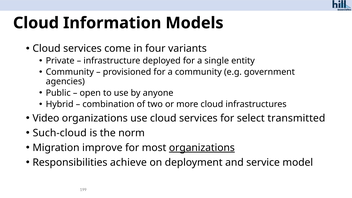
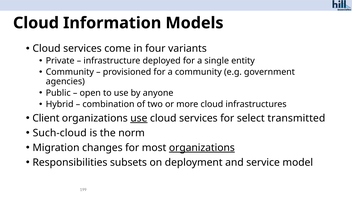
Video: Video -> Client (46, 118)
use underline: none -> present (139, 118)
improve: improve -> changes (102, 148)
achieve: achieve -> subsets (128, 162)
